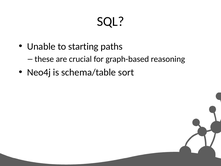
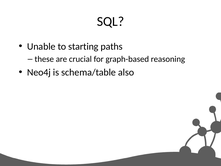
sort: sort -> also (126, 72)
